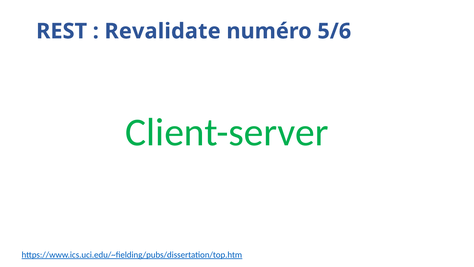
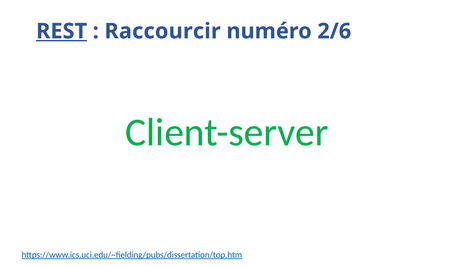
REST underline: none -> present (62, 31)
Revalidate: Revalidate -> Raccourcir (163, 31)
5/6: 5/6 -> 2/6 (334, 31)
